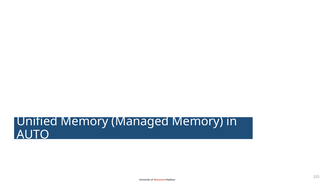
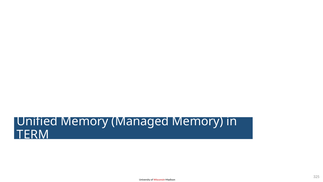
AUTO: AUTO -> TERM (33, 134)
